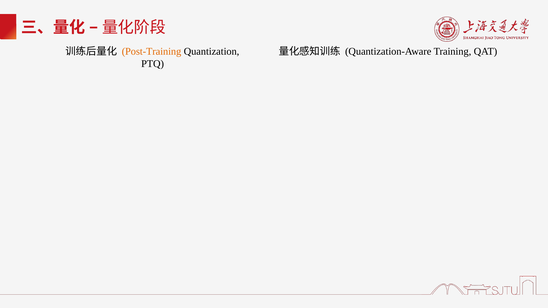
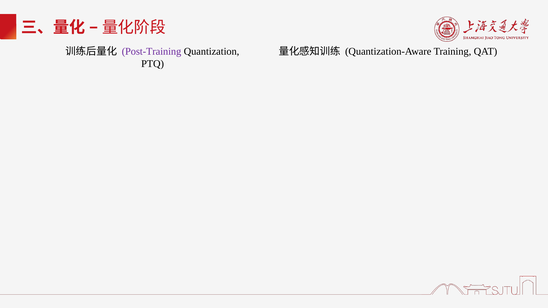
Post-Training colour: orange -> purple (151, 51)
